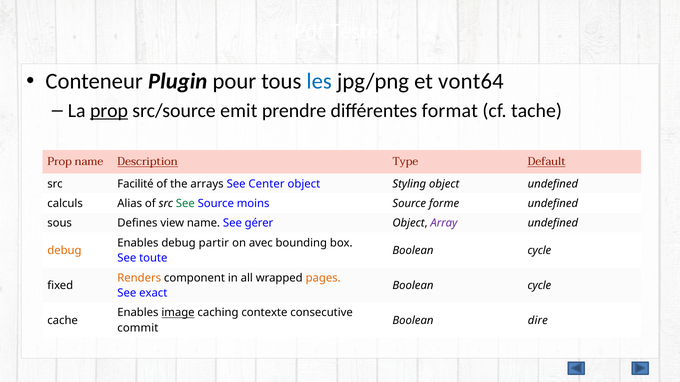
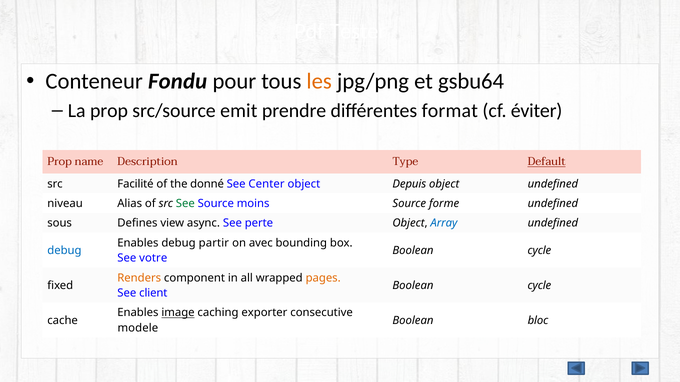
Plugin: Plugin -> Fondu (178, 81)
les colour: blue -> orange (319, 81)
vont64: vont64 -> gsbu64 (471, 81)
prop underline: present -> none (109, 111)
tache: tache -> éviter (537, 111)
Description underline: present -> none (148, 162)
arrays: arrays -> donné (207, 184)
Styling: Styling -> Depuis (409, 184)
calculs: calculs -> niveau (65, 204)
view name: name -> async (203, 224)
gérer: gérer -> perte (259, 224)
Array colour: purple -> blue (444, 224)
debug colour: orange -> blue (64, 251)
toute: toute -> votre (153, 259)
exact: exact -> client (153, 294)
contexte: contexte -> exporter (264, 313)
dire: dire -> bloc (538, 321)
commit: commit -> modele (138, 329)
